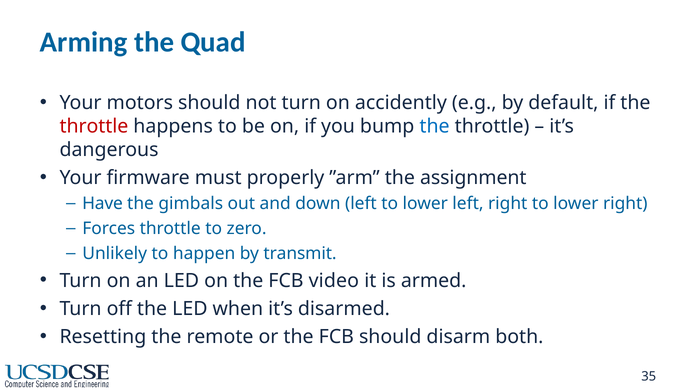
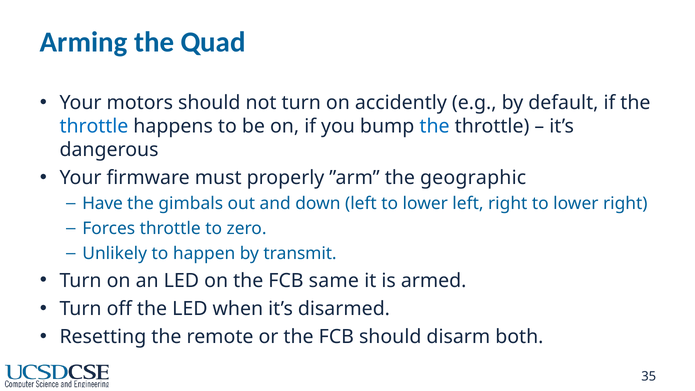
throttle colour: red -> blue (94, 126)
assignment: assignment -> geographic (473, 178)
video: video -> same (334, 280)
